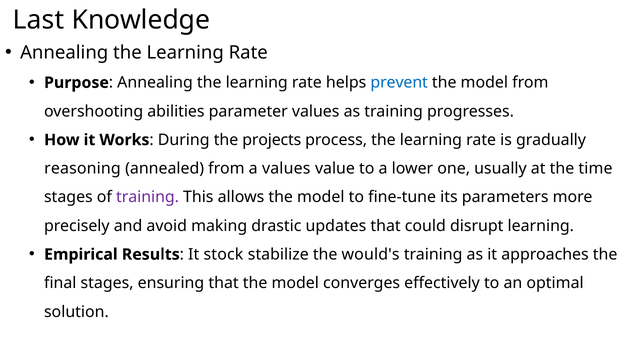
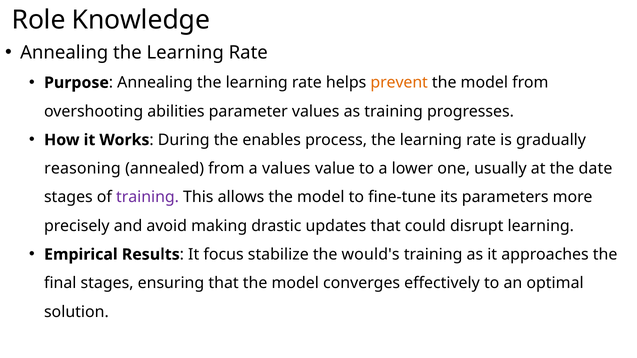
Last: Last -> Role (39, 20)
prevent colour: blue -> orange (399, 83)
projects: projects -> enables (272, 140)
time: time -> date (595, 169)
stock: stock -> focus (224, 255)
